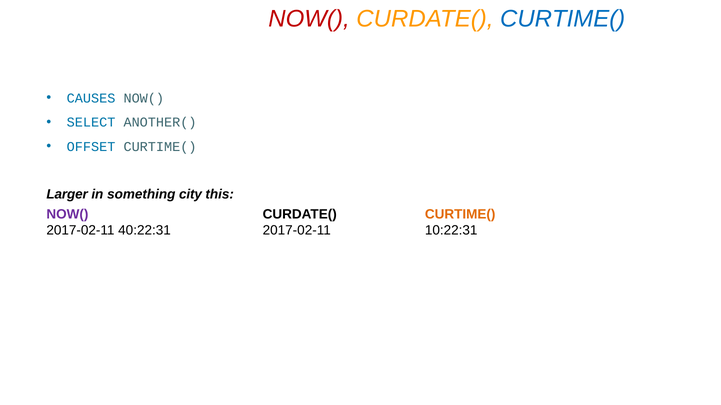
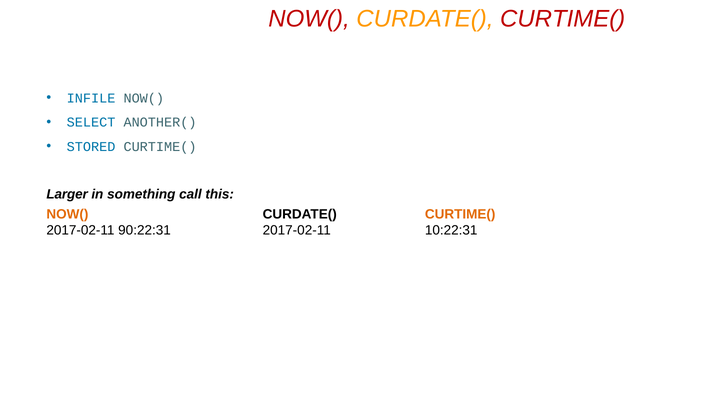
CURTIME( colour: blue -> red (563, 19)
CAUSES: CAUSES -> INFILE (91, 98)
OFFSET: OFFSET -> STORED (91, 147)
city: city -> call (190, 195)
NOW( colour: purple -> orange (67, 214)
40:22:31: 40:22:31 -> 90:22:31 (145, 231)
